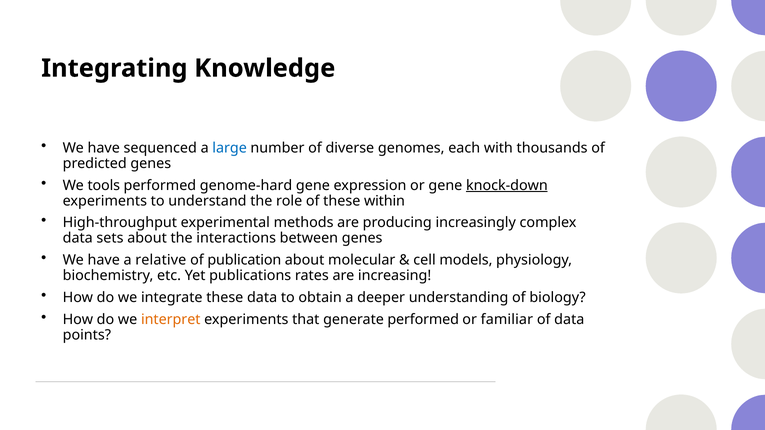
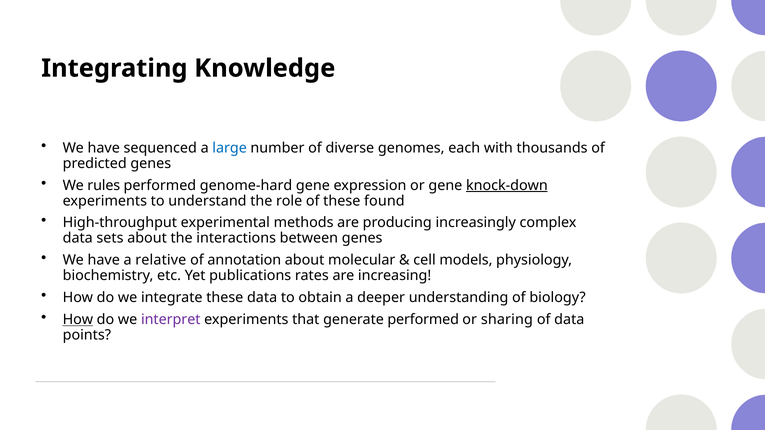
tools: tools -> rules (104, 185)
within: within -> found (384, 201)
publication: publication -> annotation (244, 260)
How underline: none -> present (78, 320)
interpret colour: orange -> purple (171, 320)
familiar: familiar -> sharing (507, 320)
